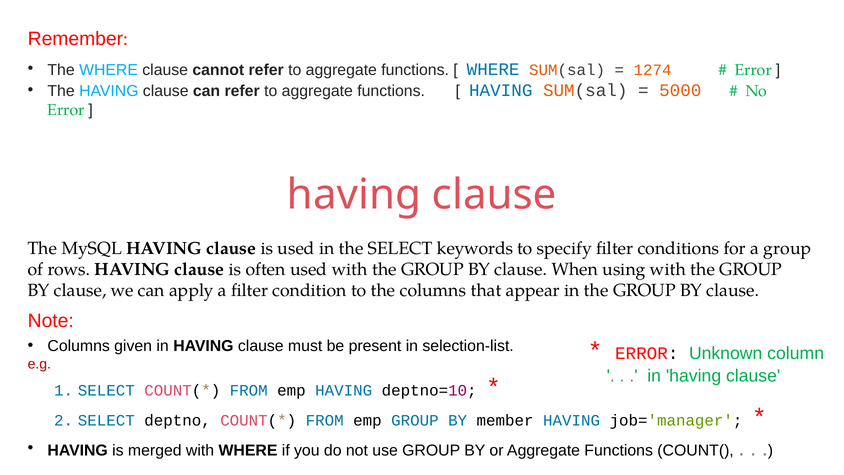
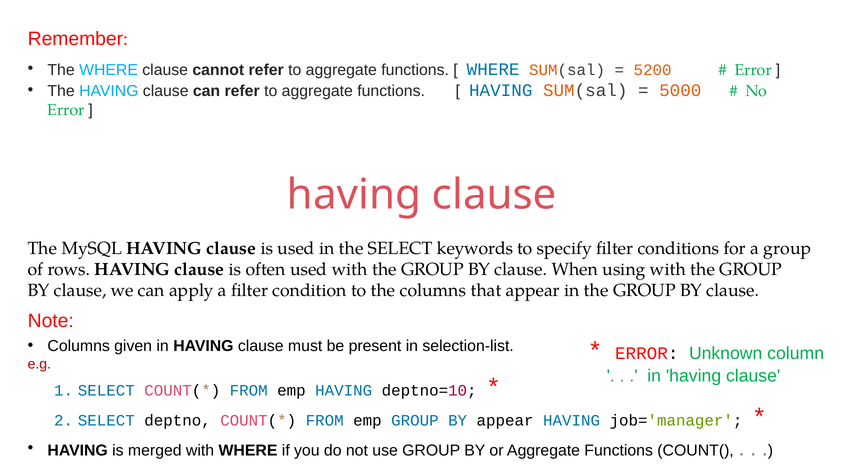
1274: 1274 -> 5200 (653, 70)
BY member: member -> appear (505, 420)
